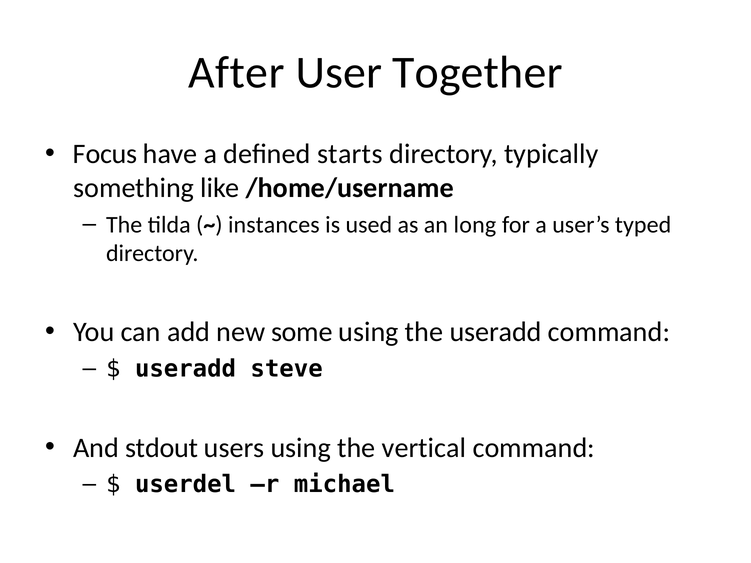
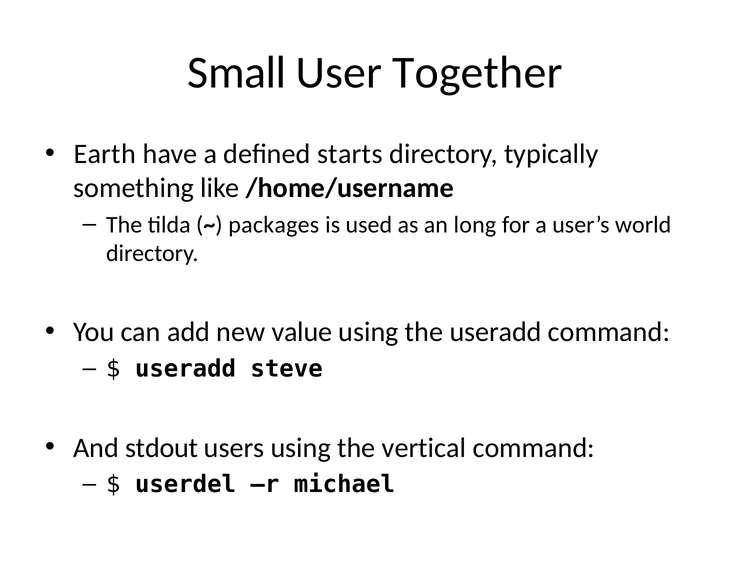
After: After -> Small (237, 73)
Focus: Focus -> Earth (105, 154)
instances: instances -> packages (274, 225)
typed: typed -> world (643, 225)
some: some -> value (302, 332)
